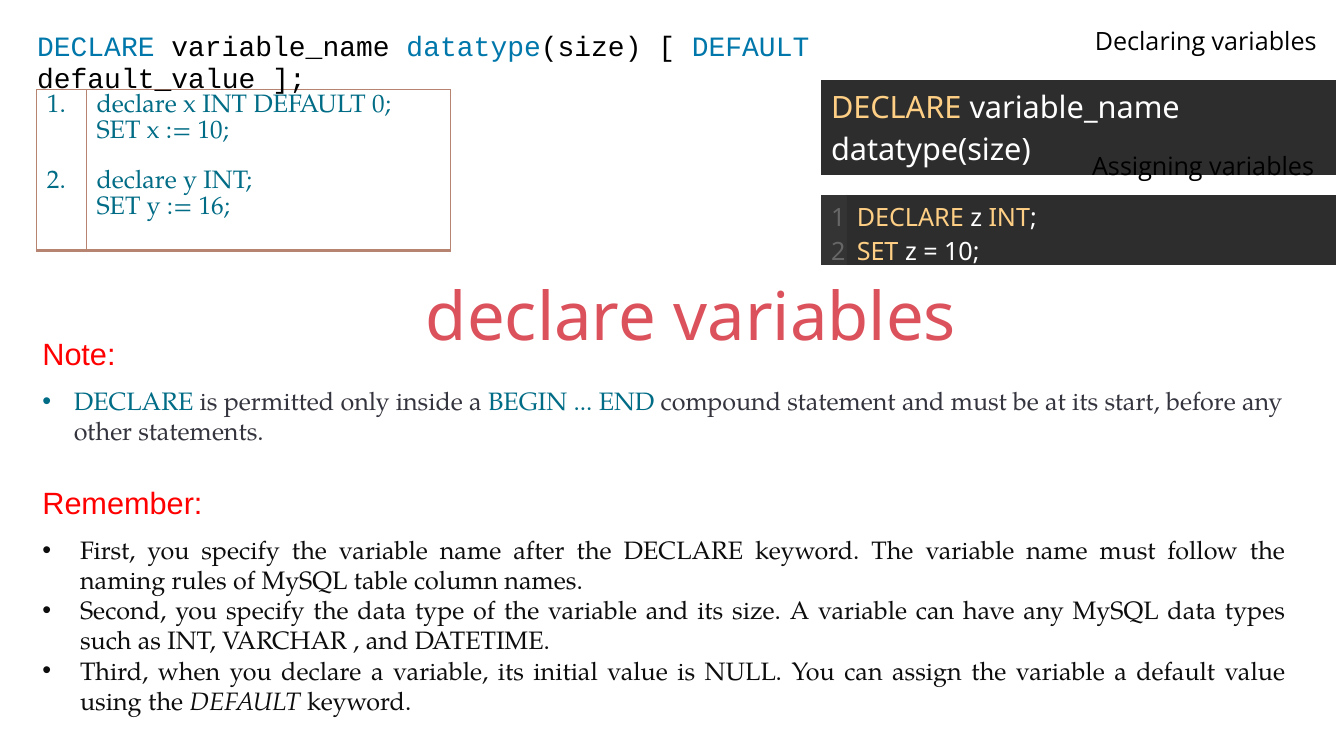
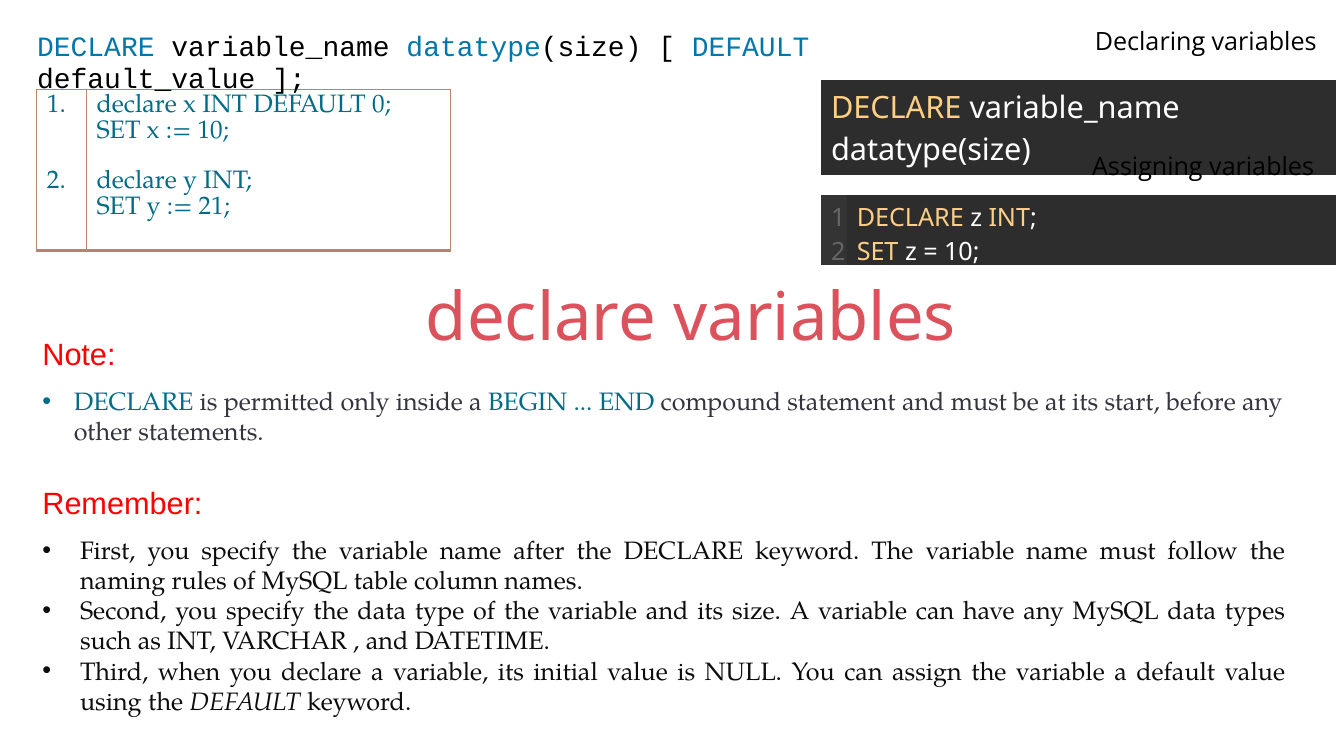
16: 16 -> 21 (214, 206)
